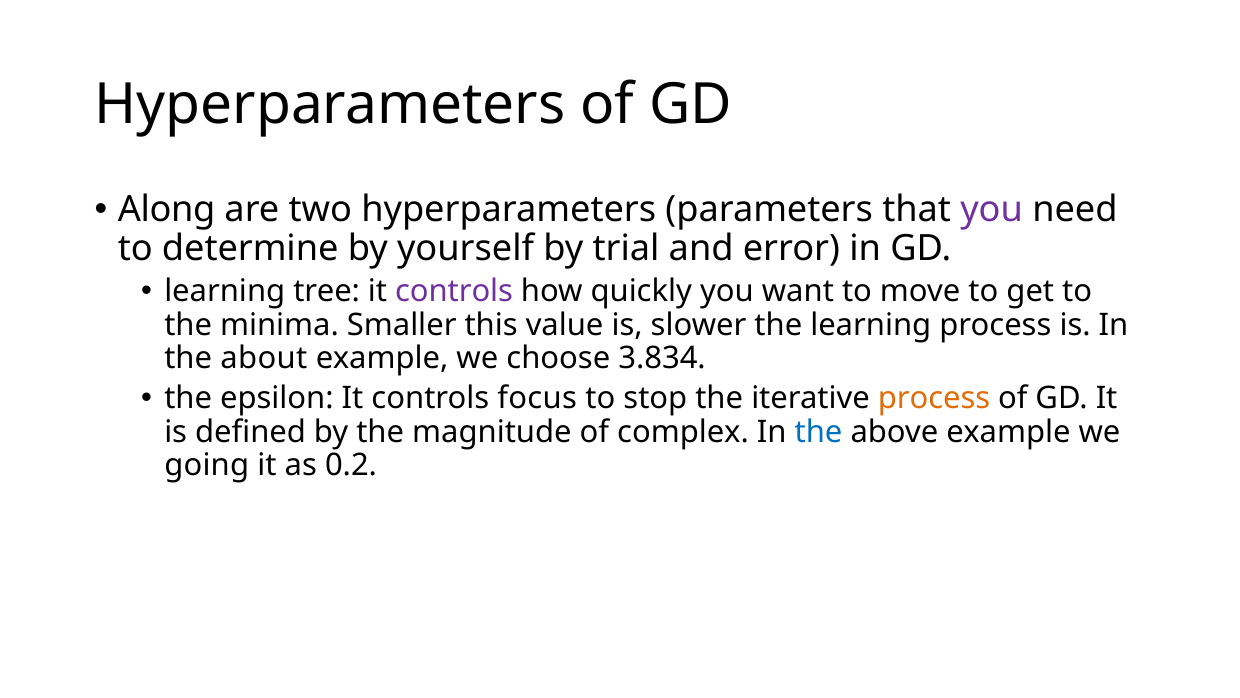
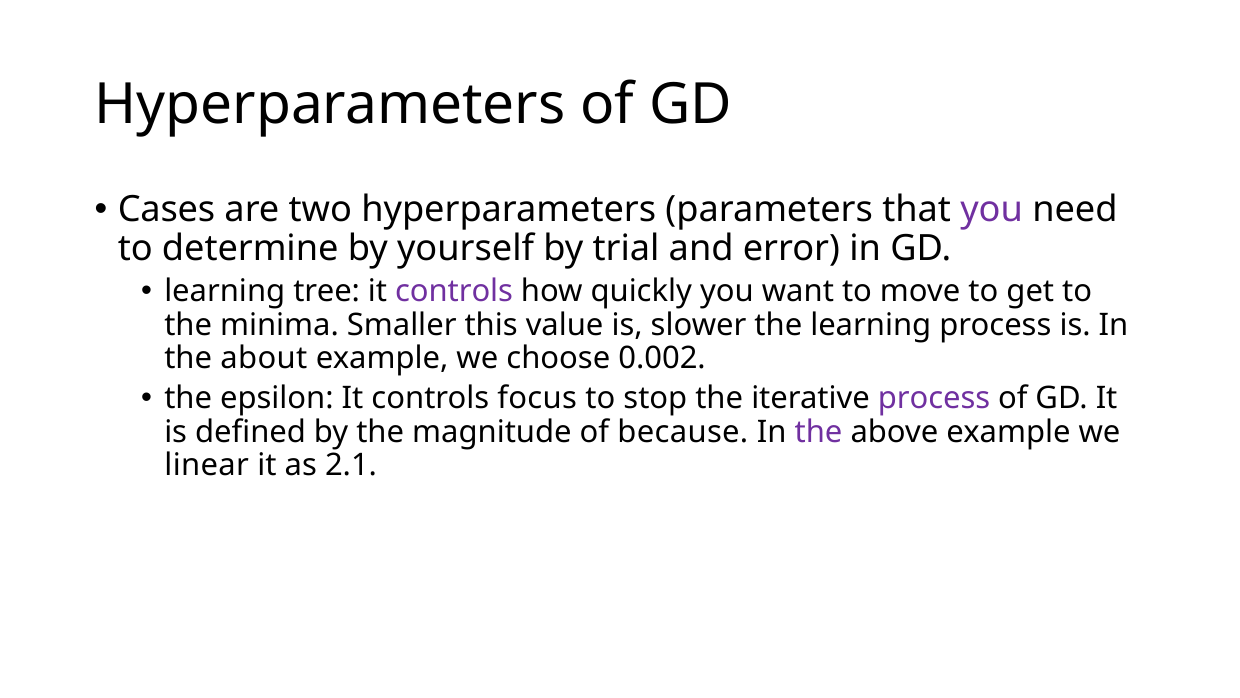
Along: Along -> Cases (167, 210)
3.834: 3.834 -> 0.002 (662, 358)
process colour: orange -> purple (934, 398)
complex: complex -> because (683, 432)
the colour: blue -> purple (819, 432)
going: going -> linear (207, 465)
0.2: 0.2 -> 2.1 (351, 465)
